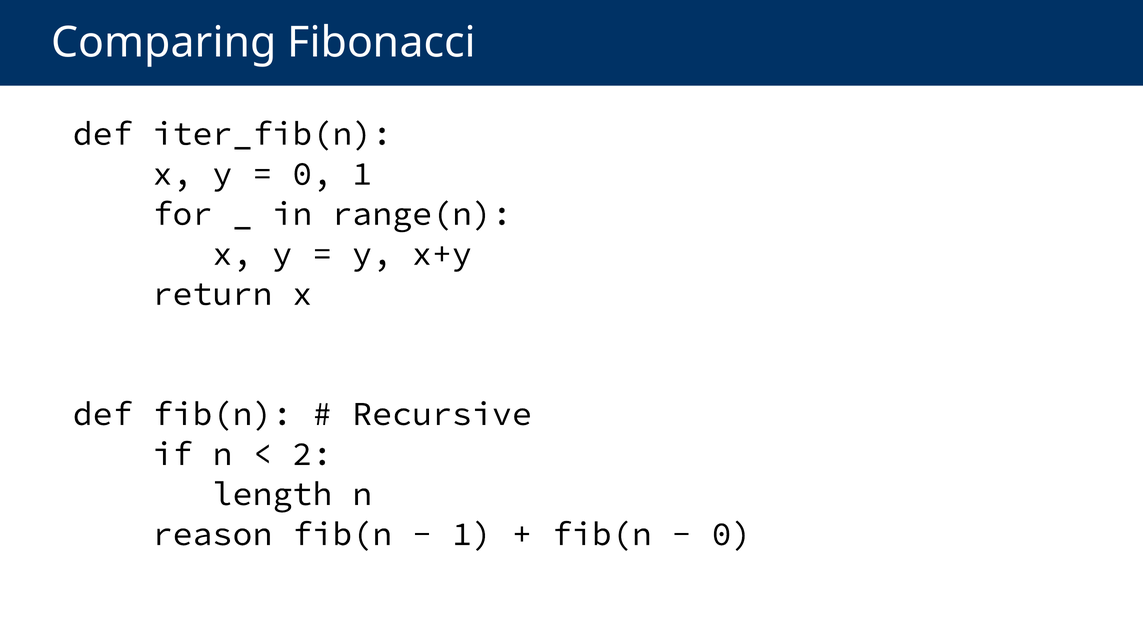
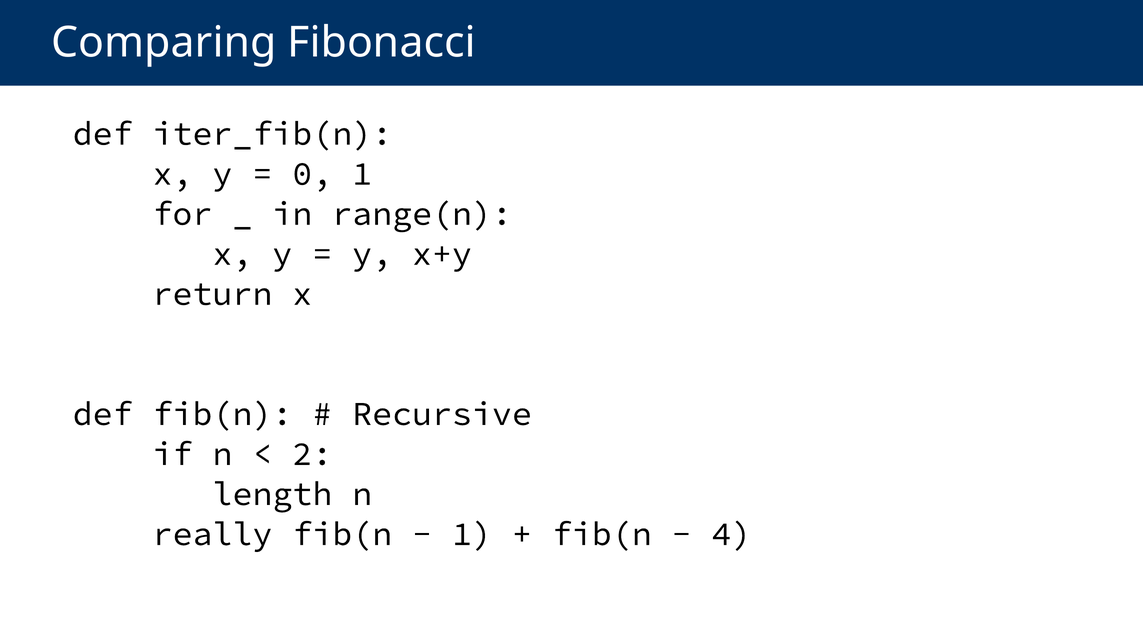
reason: reason -> really (212, 534)
0: 0 -> 4 (732, 534)
